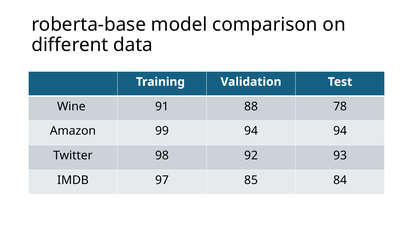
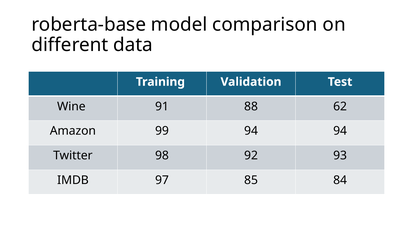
78: 78 -> 62 (340, 107)
